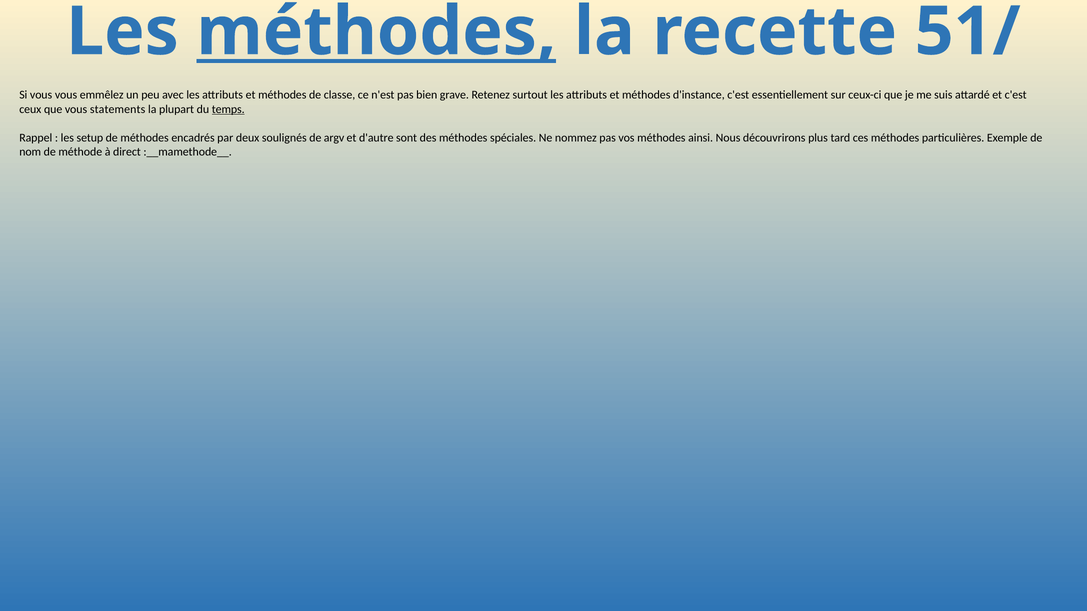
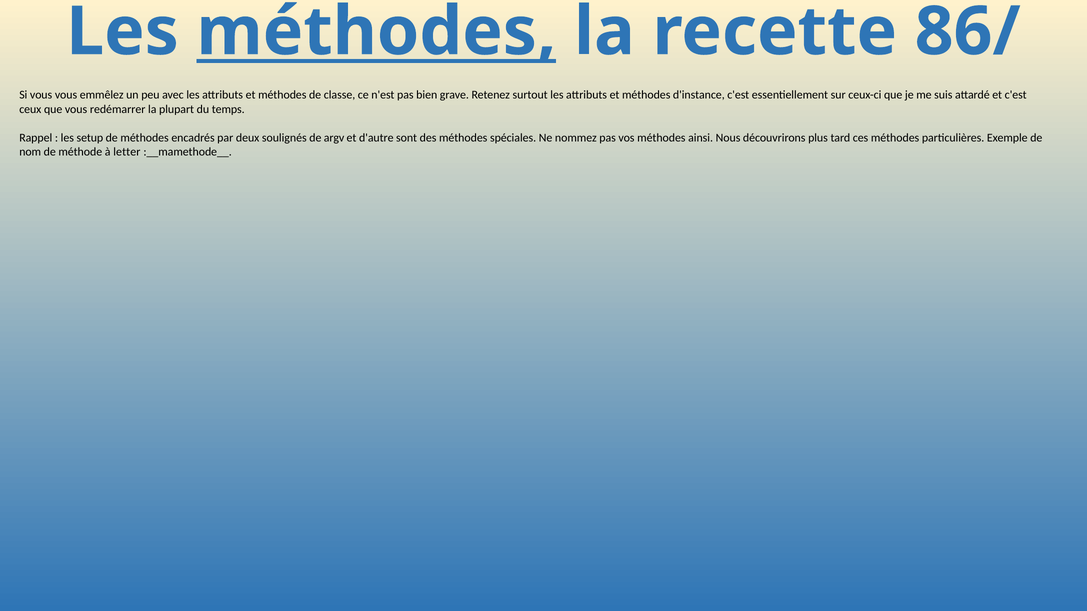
51/: 51/ -> 86/ (968, 32)
statements: statements -> redémarrer (118, 109)
temps underline: present -> none (228, 109)
direct: direct -> letter (127, 152)
